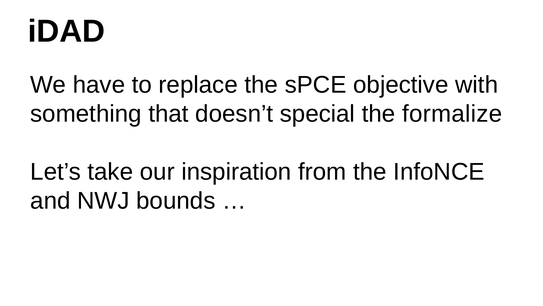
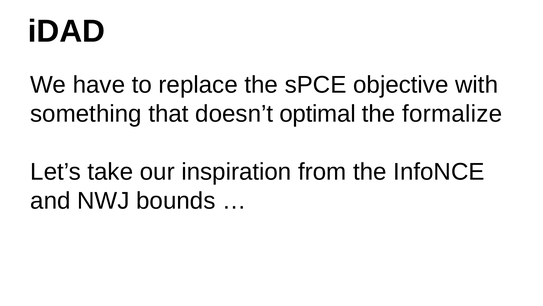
special: special -> optimal (318, 114)
